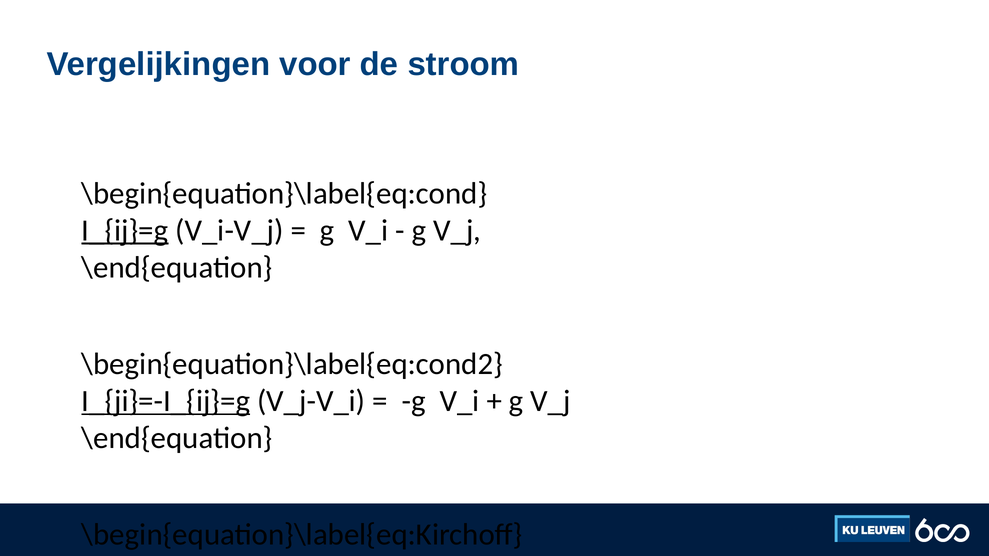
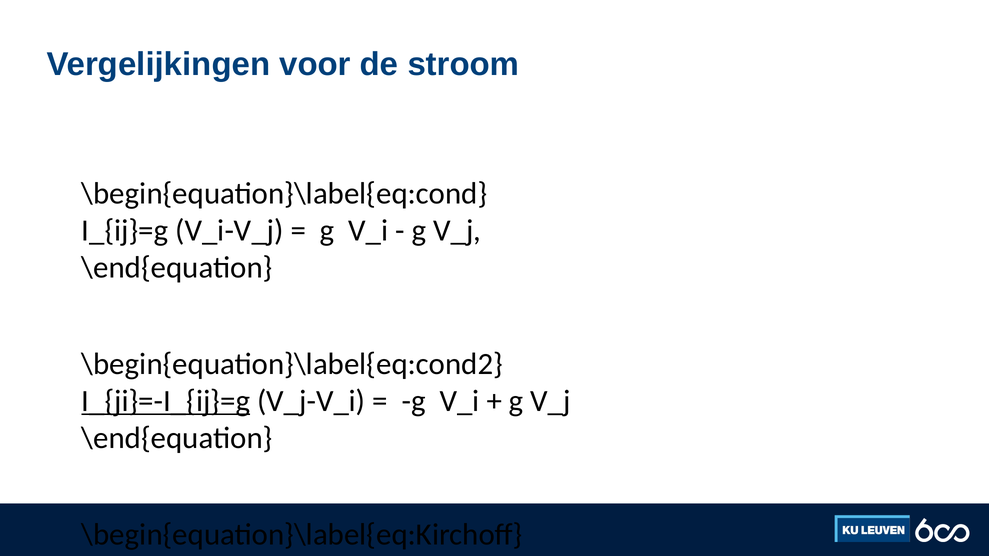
I_{ij}=g underline: present -> none (125, 231)
